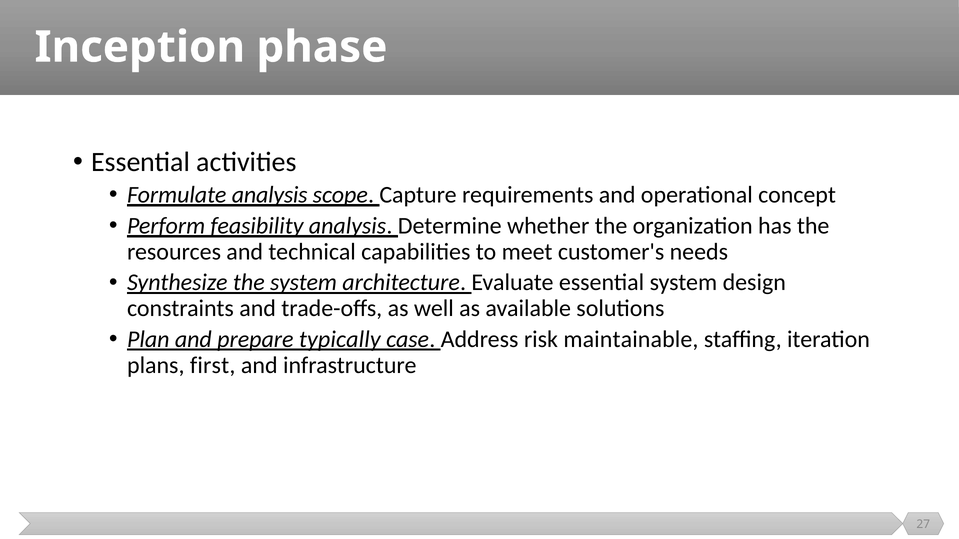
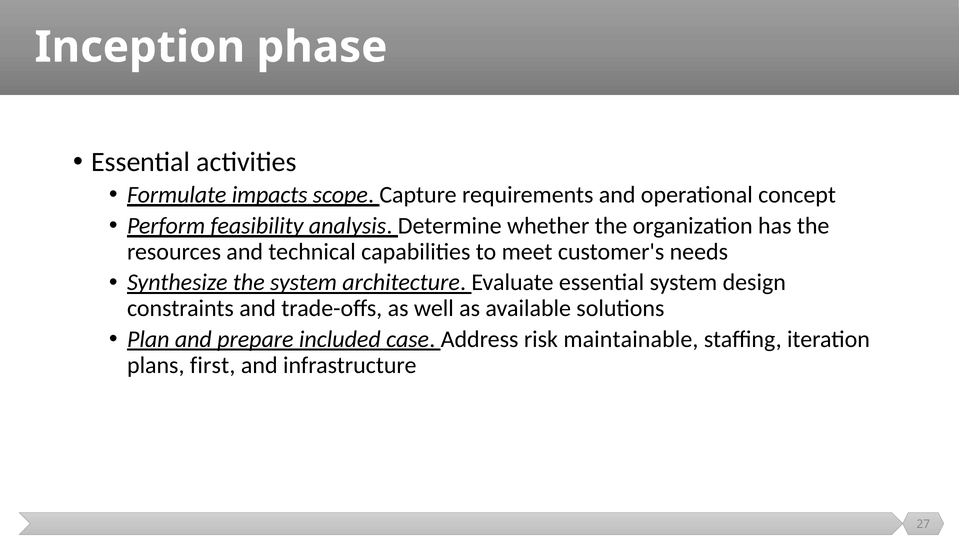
Formulate analysis: analysis -> impacts (270, 195)
typically: typically -> included (340, 340)
